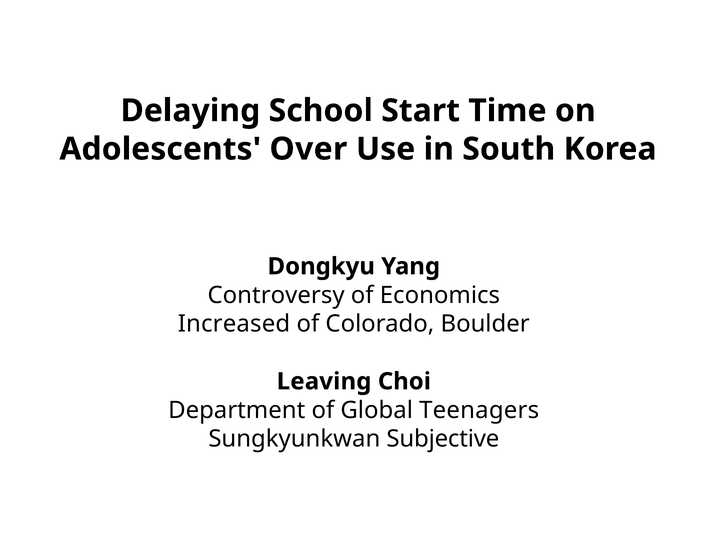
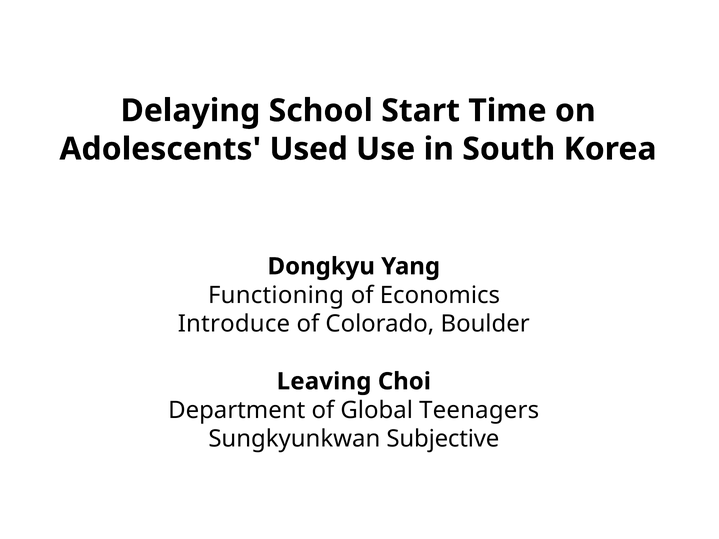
Over: Over -> Used (309, 149)
Controversy: Controversy -> Functioning (276, 295)
Increased: Increased -> Introduce (234, 324)
